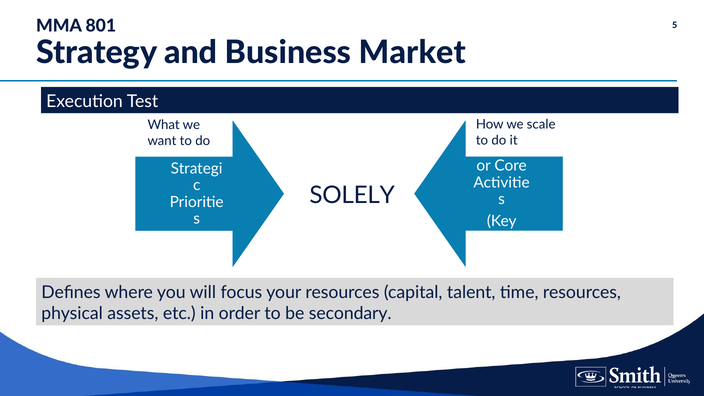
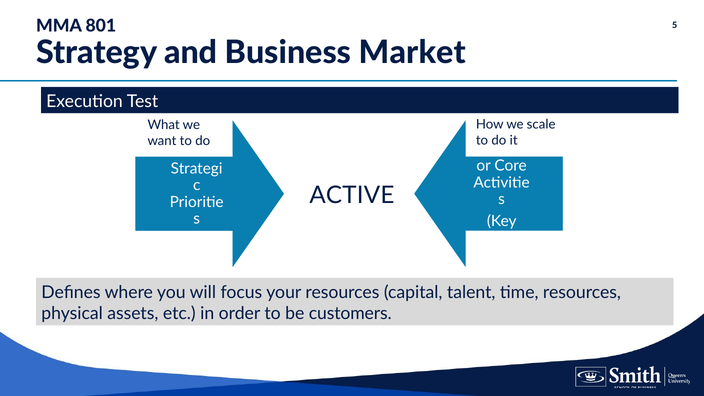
SOLELY: SOLELY -> ACTIVE (352, 195)
secondary: secondary -> customers (350, 313)
